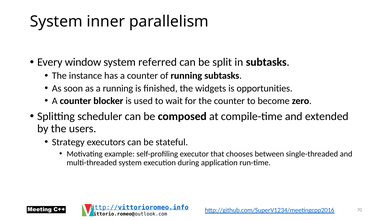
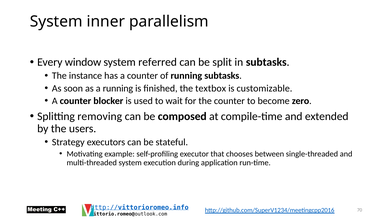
widgets: widgets -> textbox (211, 88)
opportunities: opportunities -> customizable (264, 88)
scheduler: scheduler -> removing (100, 117)
